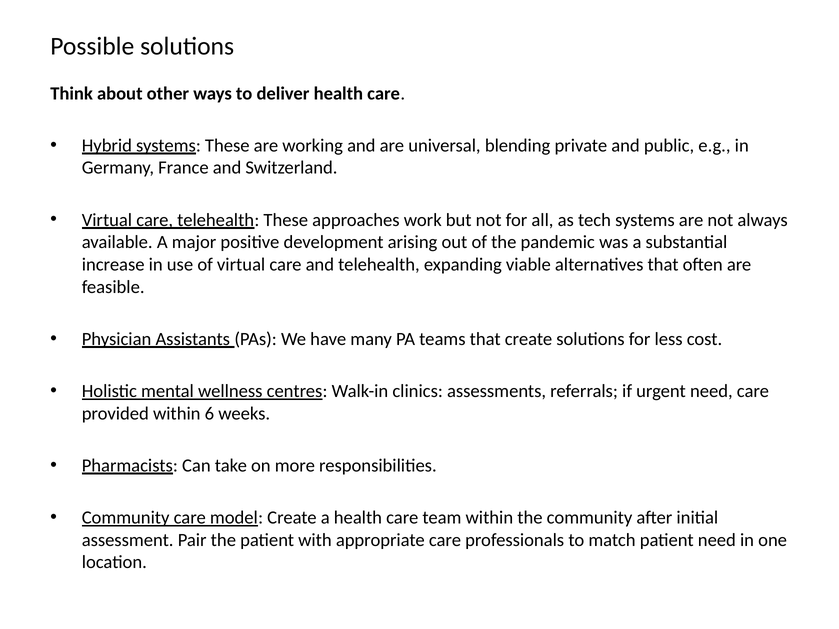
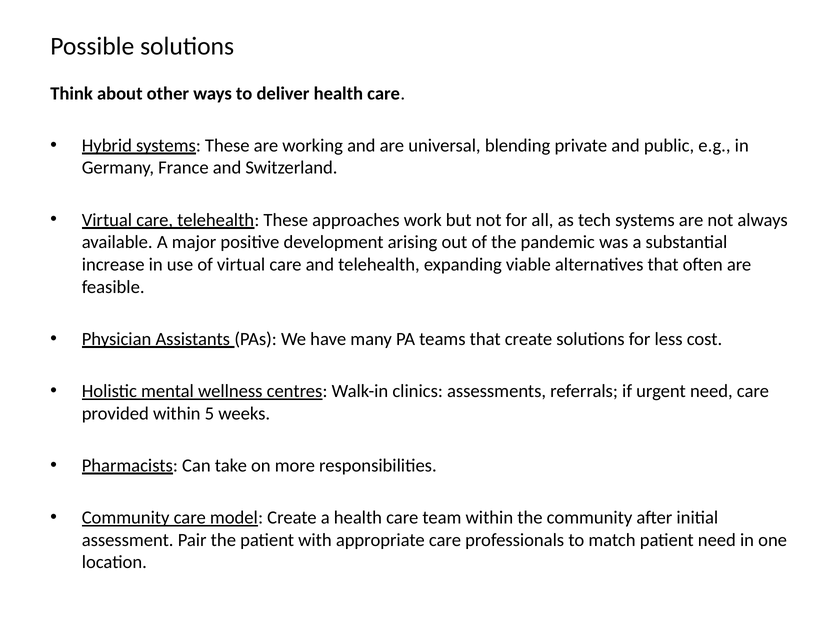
6: 6 -> 5 (209, 414)
